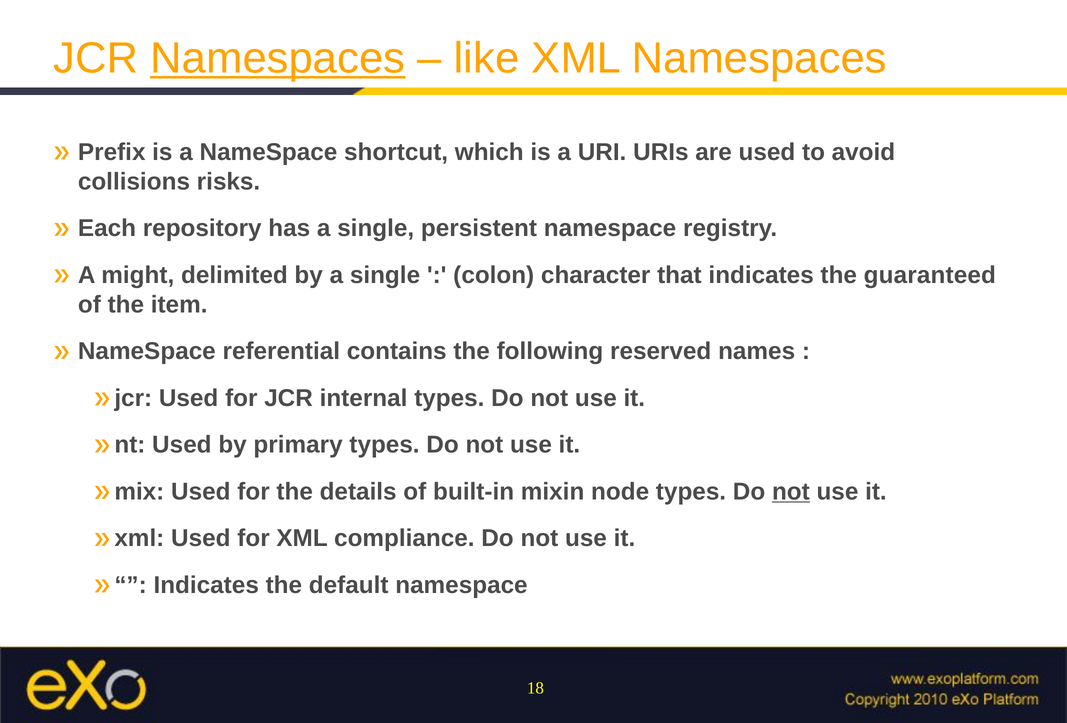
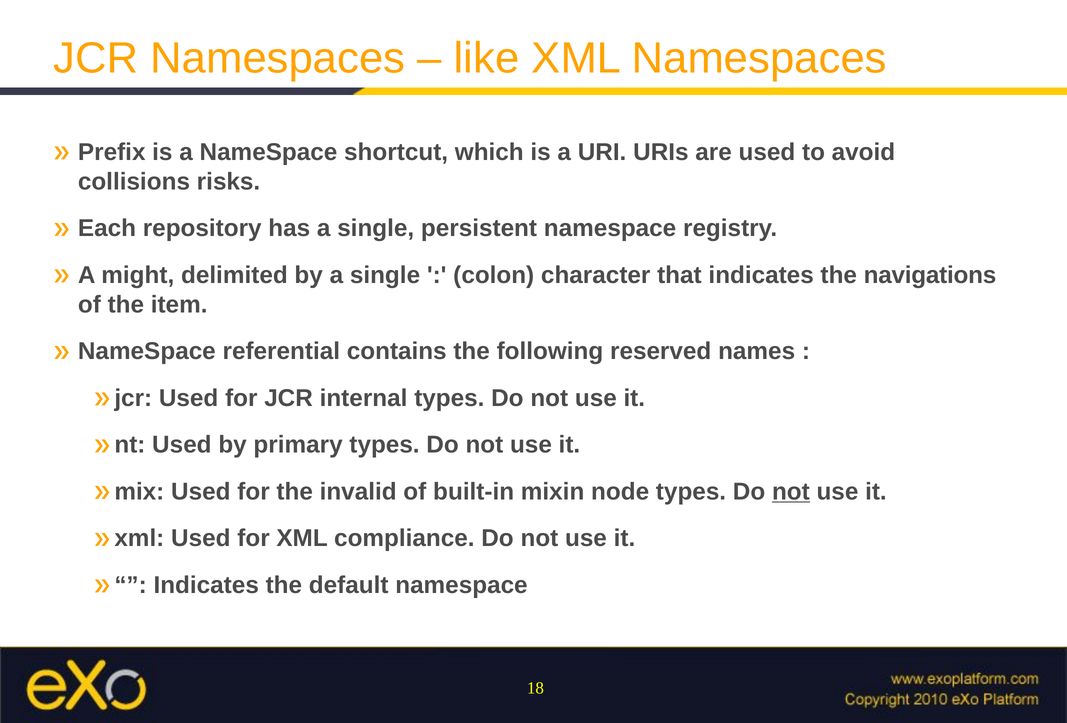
Namespaces underline: present -> none (278, 58)
guaranteed: guaranteed -> navigations (930, 275)
details: details -> invalid (358, 491)
